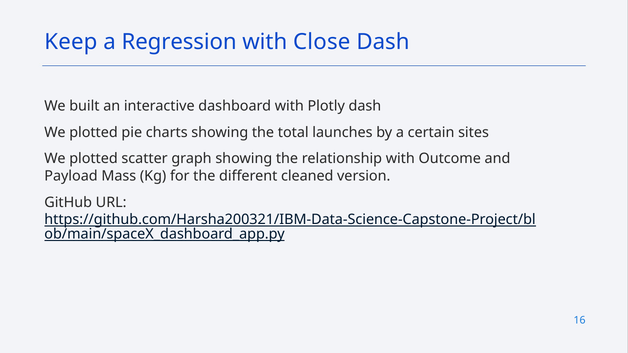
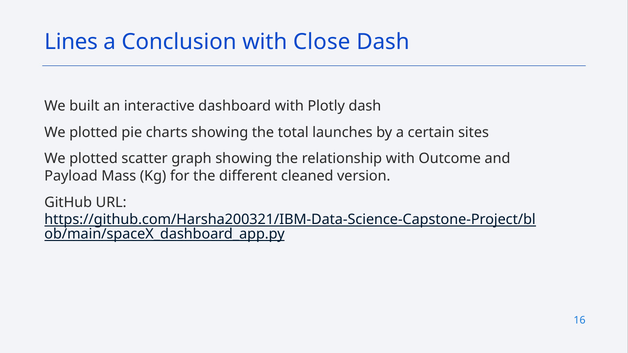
Keep: Keep -> Lines (71, 42)
Regression: Regression -> Conclusion (179, 42)
